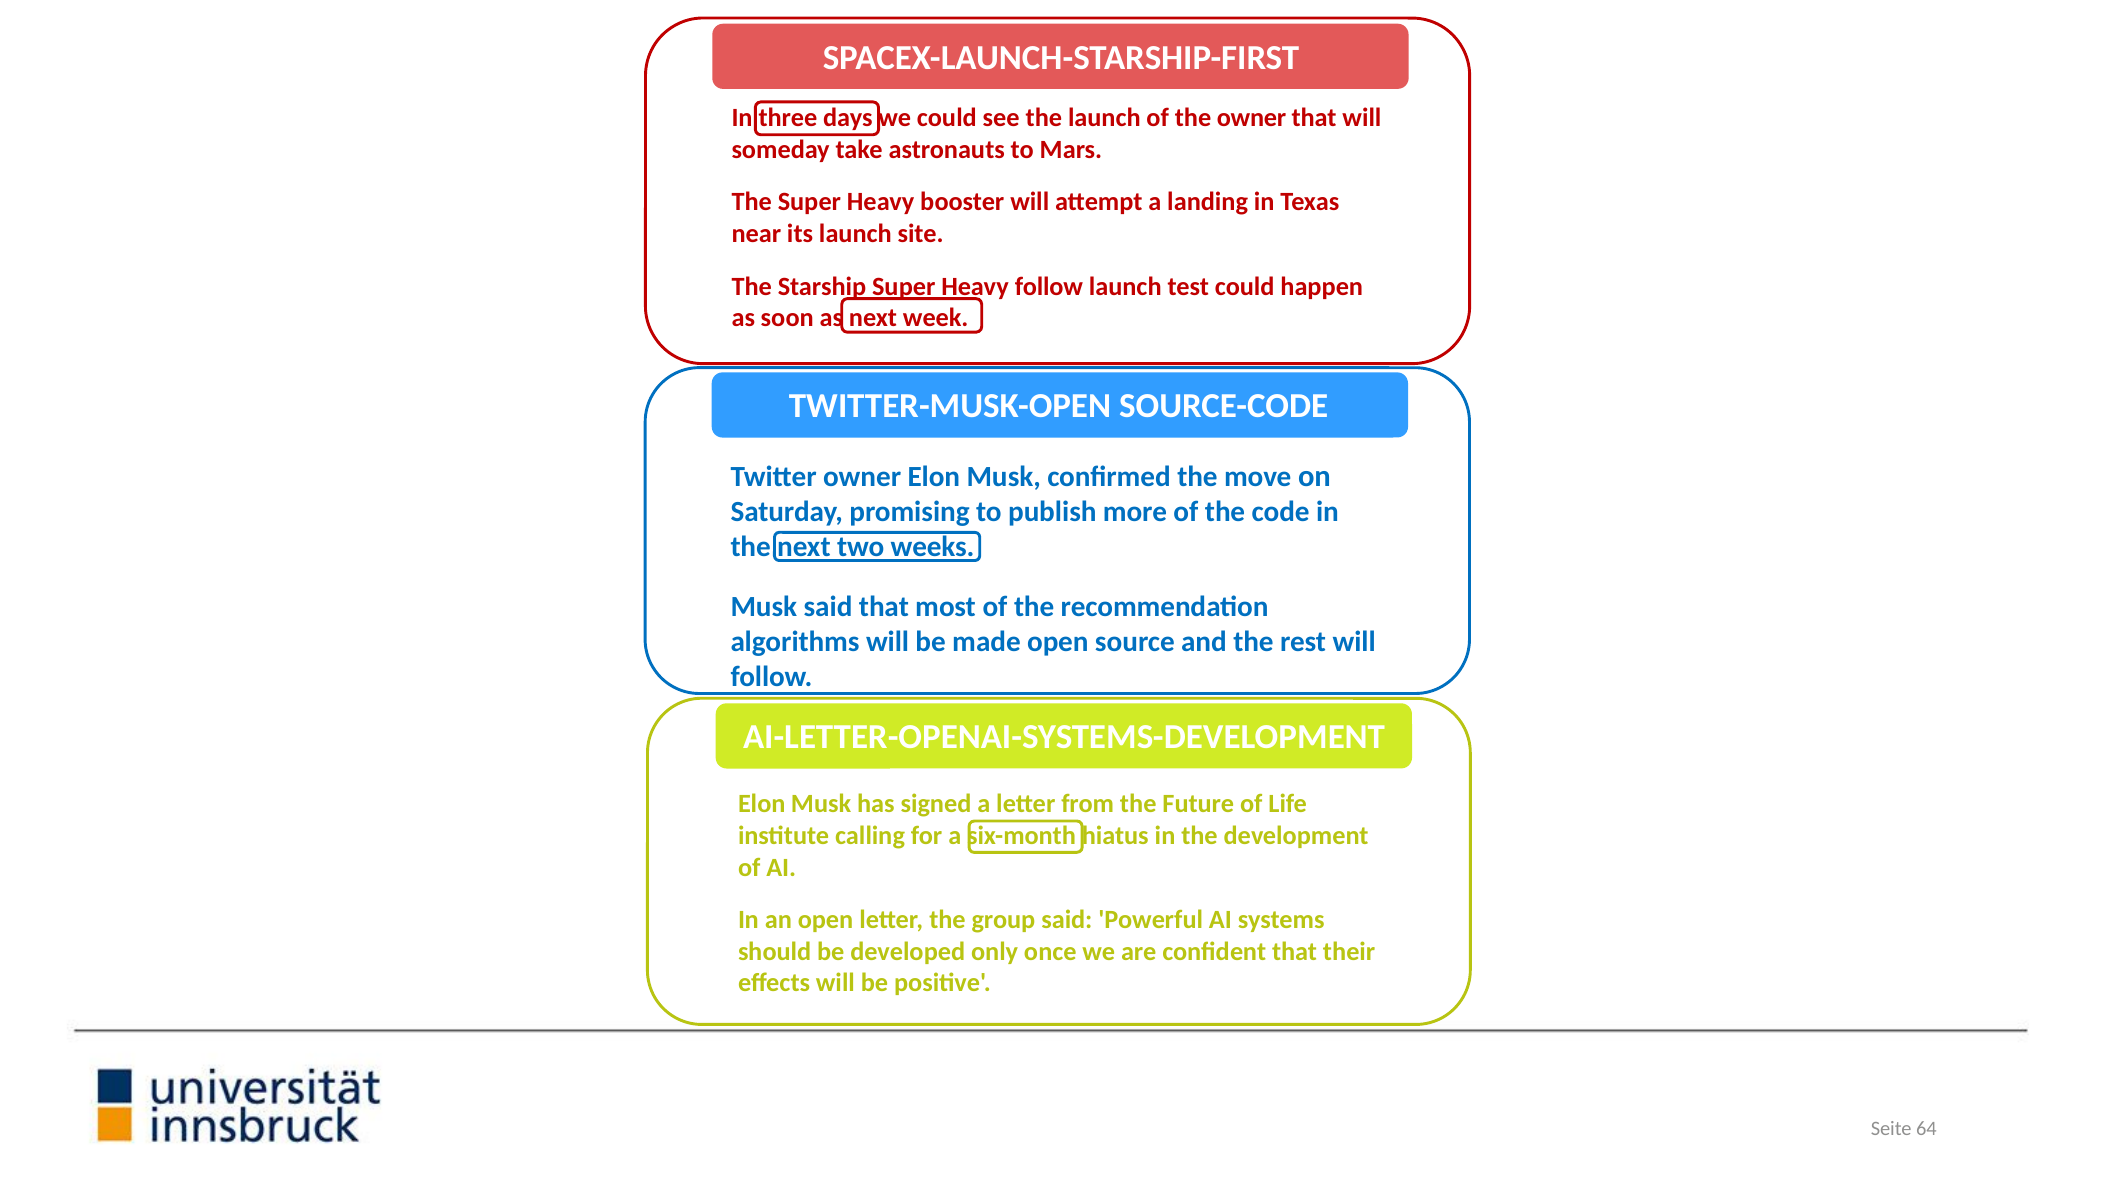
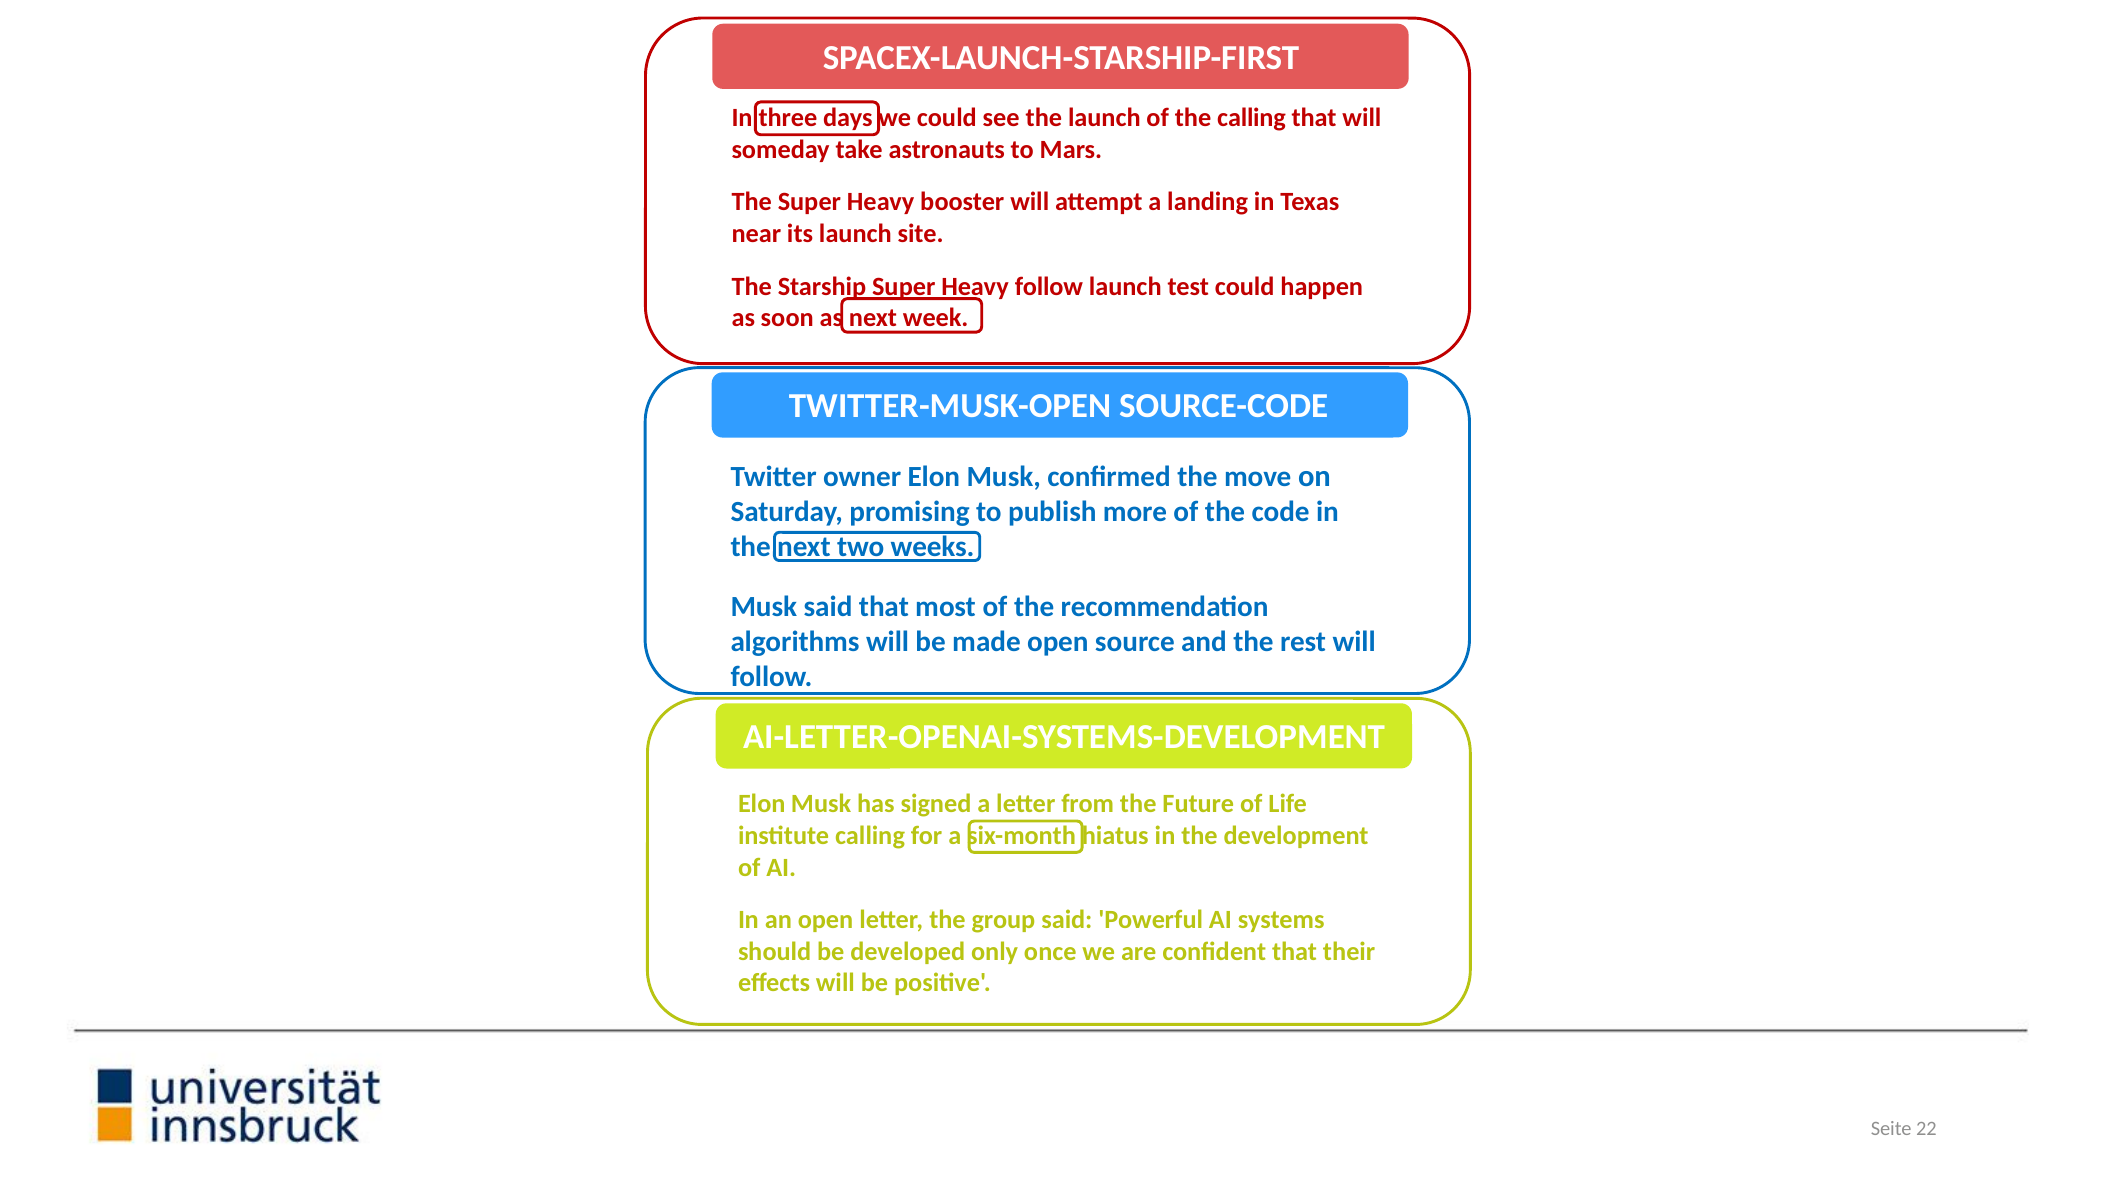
the owner: owner -> calling (1252, 118)
64: 64 -> 22 (1926, 1129)
